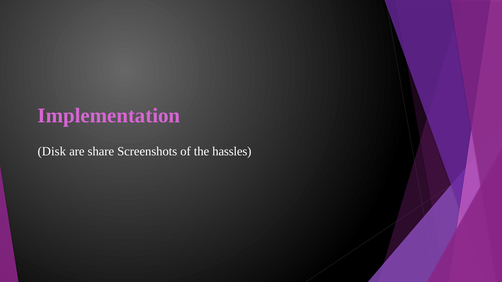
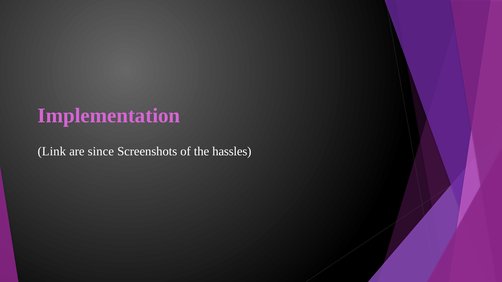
Disk: Disk -> Link (52, 151)
share: share -> since (101, 151)
